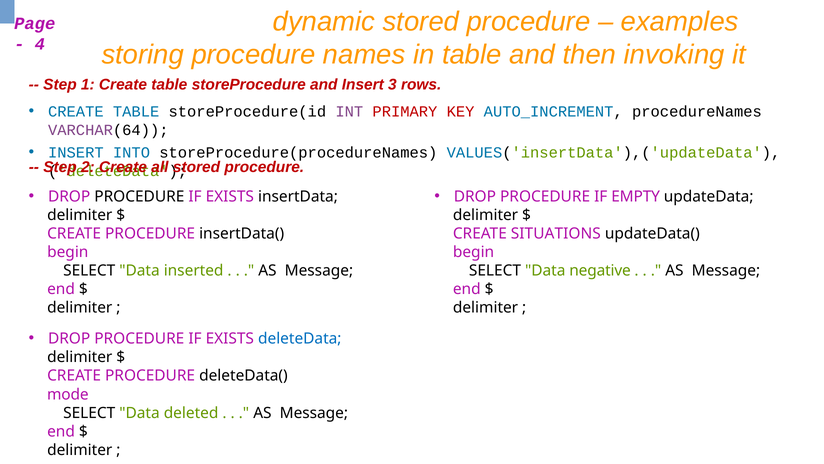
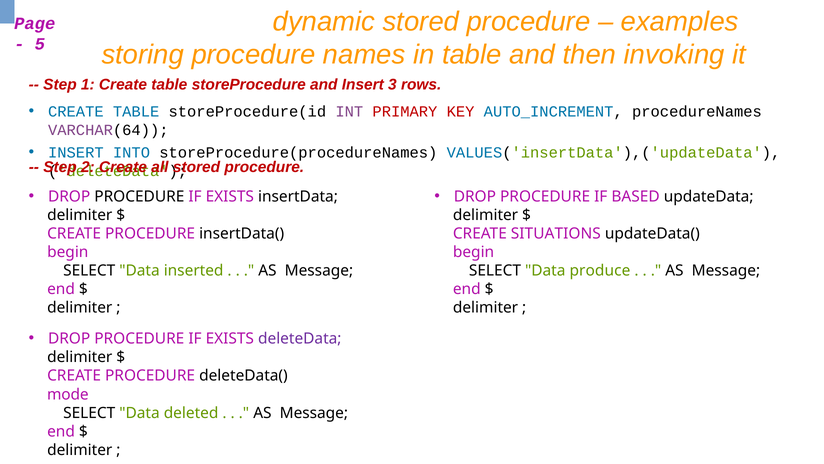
4: 4 -> 5 (40, 44)
EMPTY: EMPTY -> BASED (636, 196)
negative: negative -> produce (600, 270)
deleteData colour: blue -> purple (300, 338)
